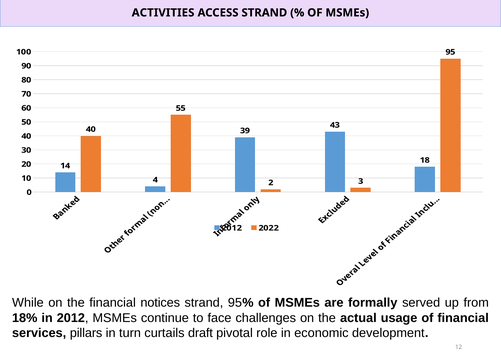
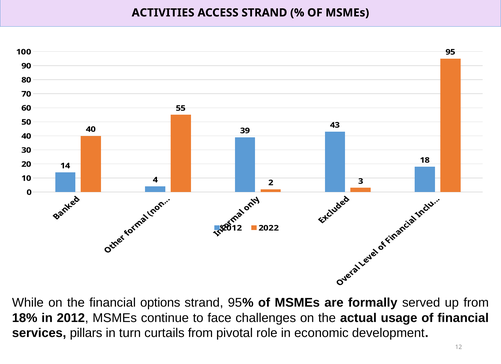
notices: notices -> options (160, 303)
curtails draft: draft -> from (200, 333)
